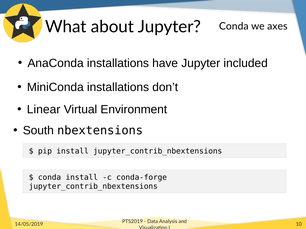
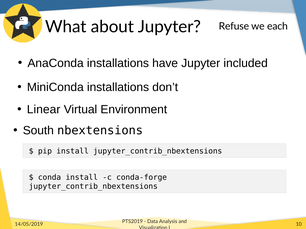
Conda: Conda -> Refuse (234, 26)
axes: axes -> each (277, 26)
